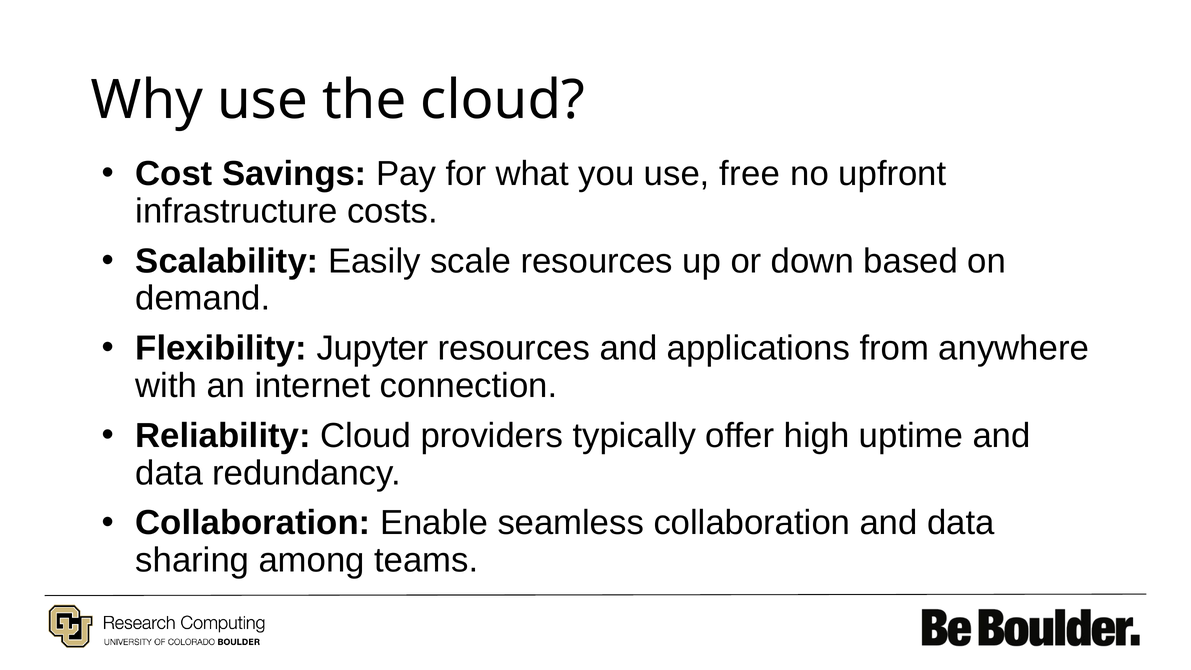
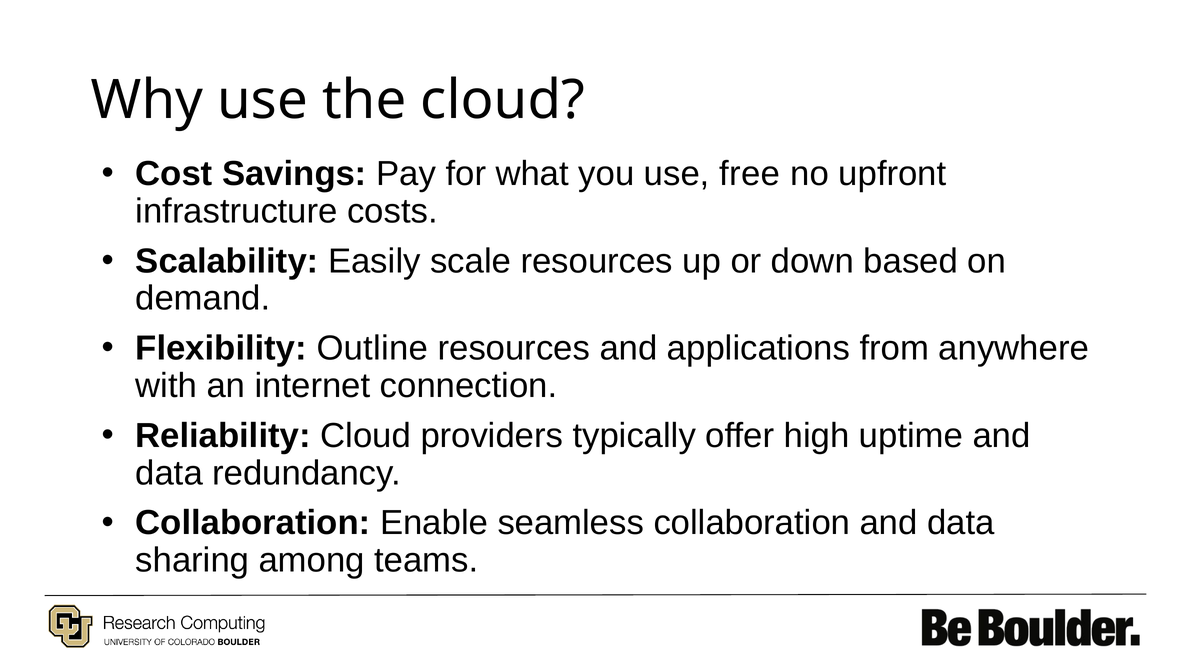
Jupyter: Jupyter -> Outline (372, 348)
